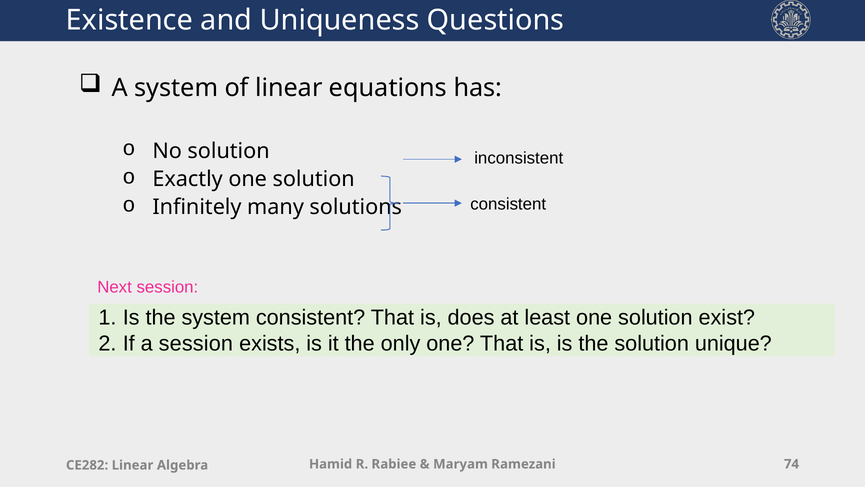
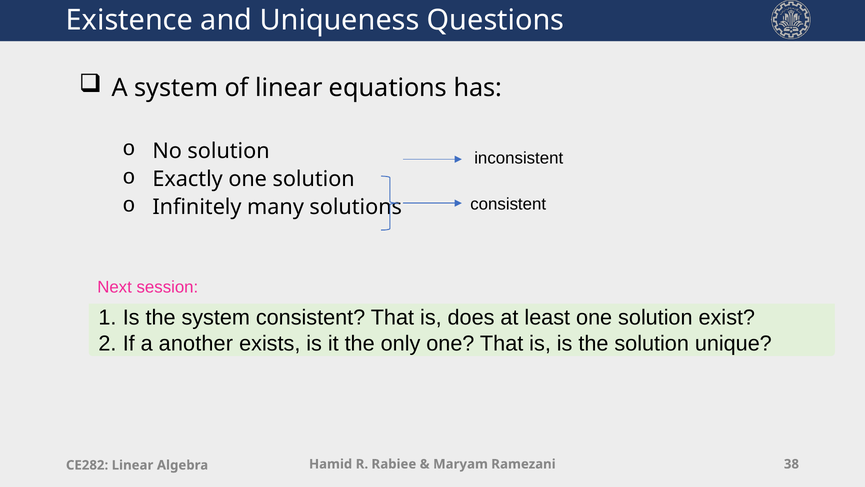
a session: session -> another (196, 344)
74: 74 -> 38 (791, 464)
